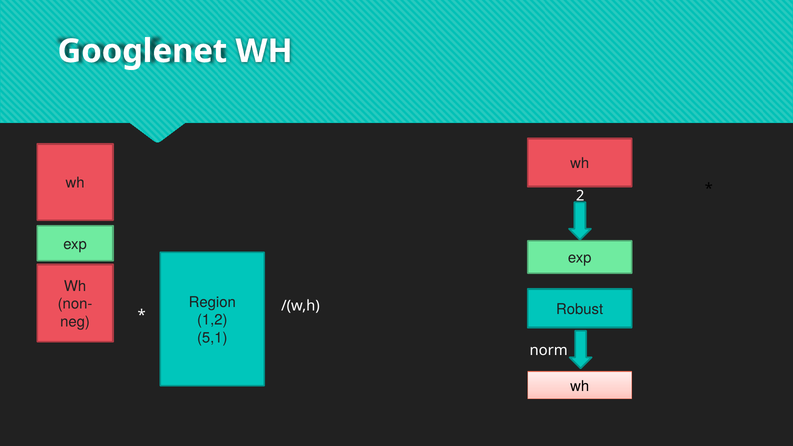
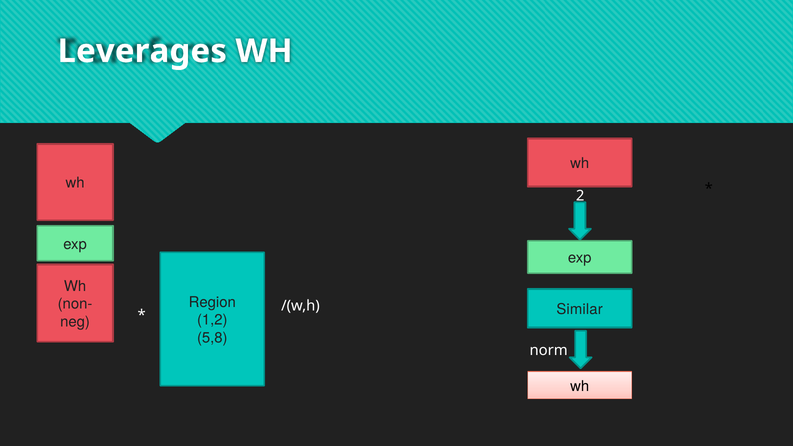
Googlenet: Googlenet -> Leverages (142, 51)
Robust: Robust -> Similar (580, 309)
5,1: 5,1 -> 5,8 (212, 338)
